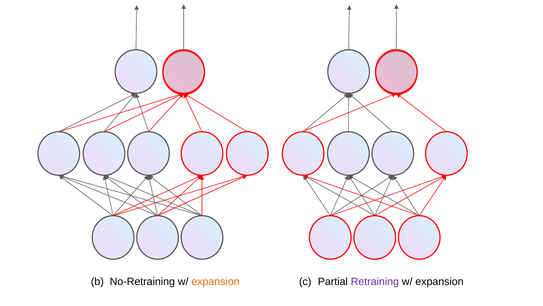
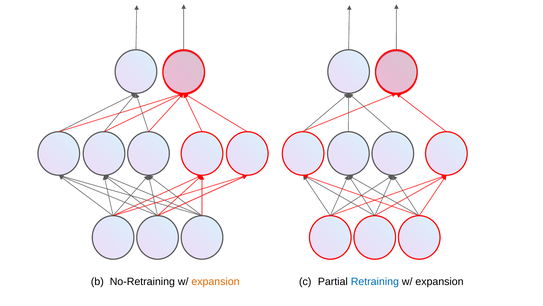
Retraining colour: purple -> blue (375, 281)
